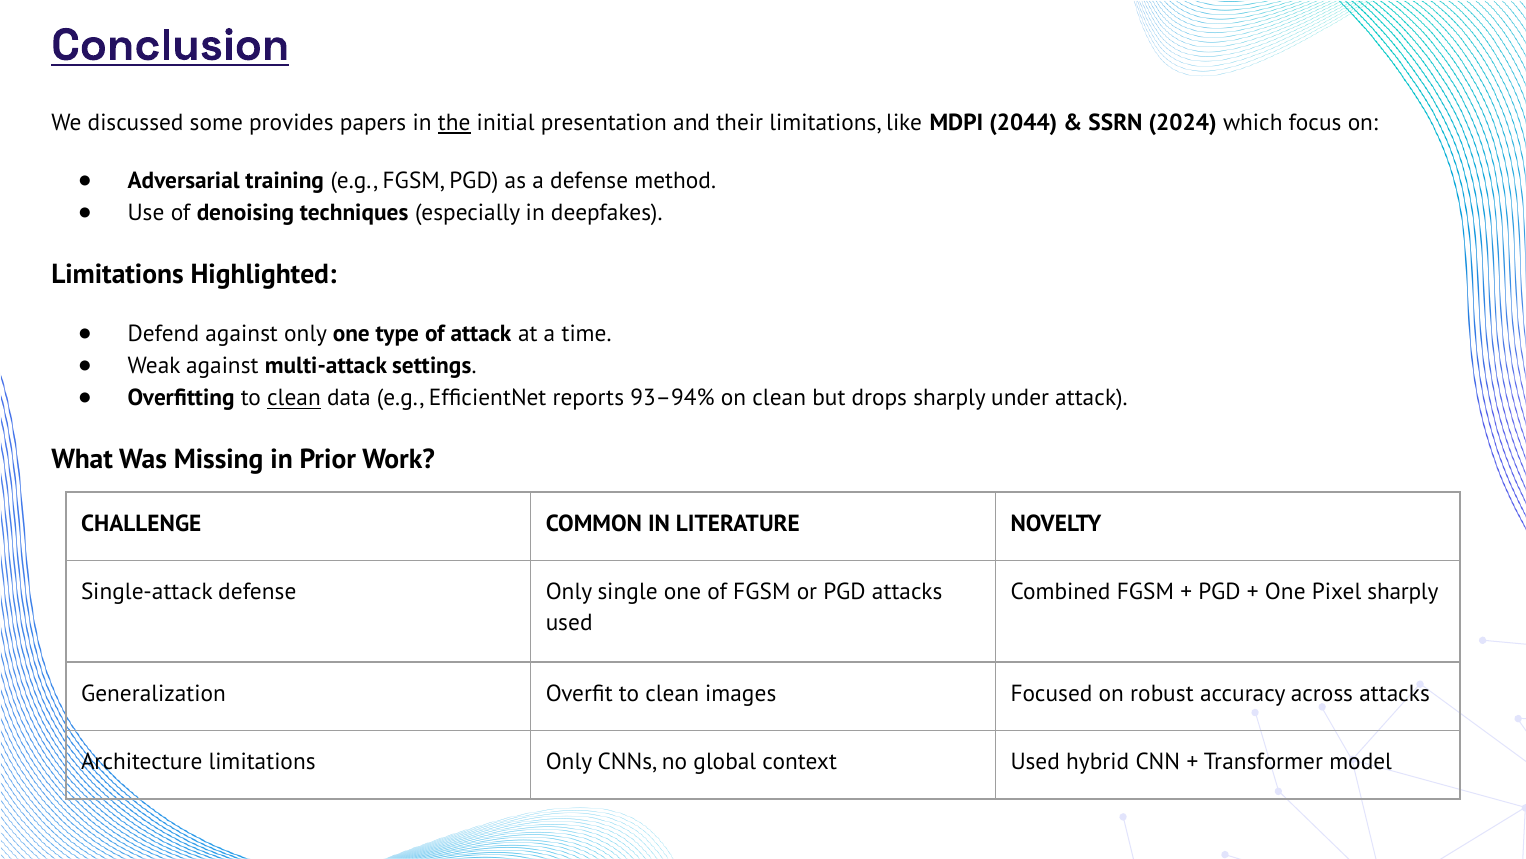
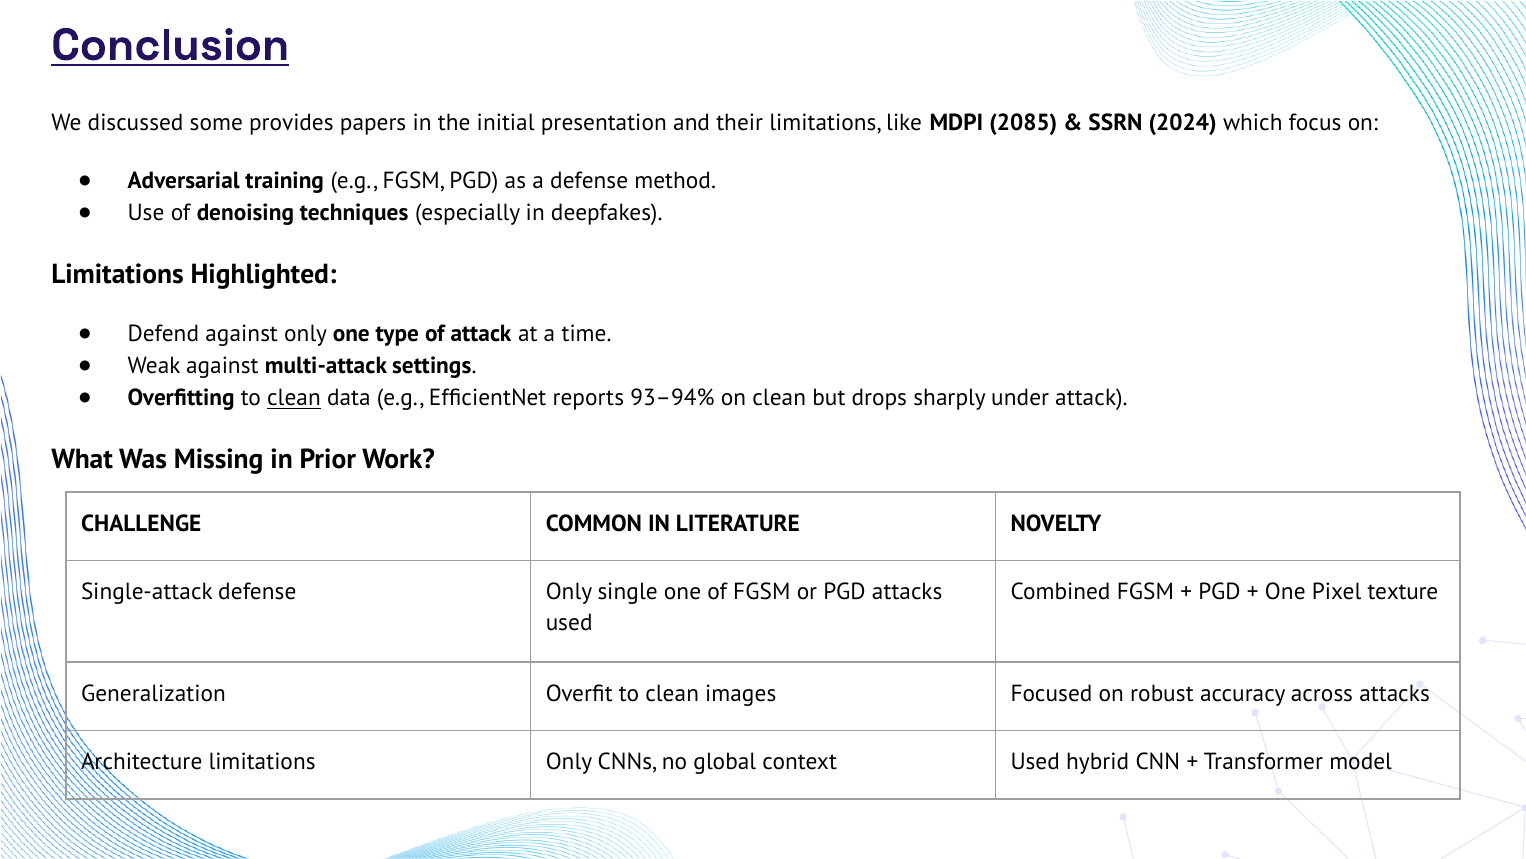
the underline: present -> none (454, 123)
2044: 2044 -> 2085 (1023, 123)
Pixel sharply: sharply -> texture (1403, 592)
